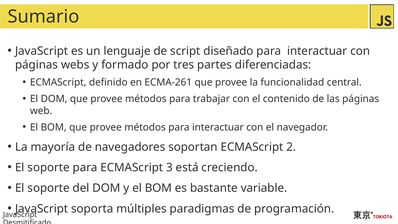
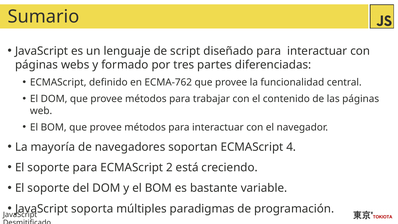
ECMA-261: ECMA-261 -> ECMA-762 (168, 82)
2: 2 -> 4 (291, 147)
3: 3 -> 2 (169, 167)
